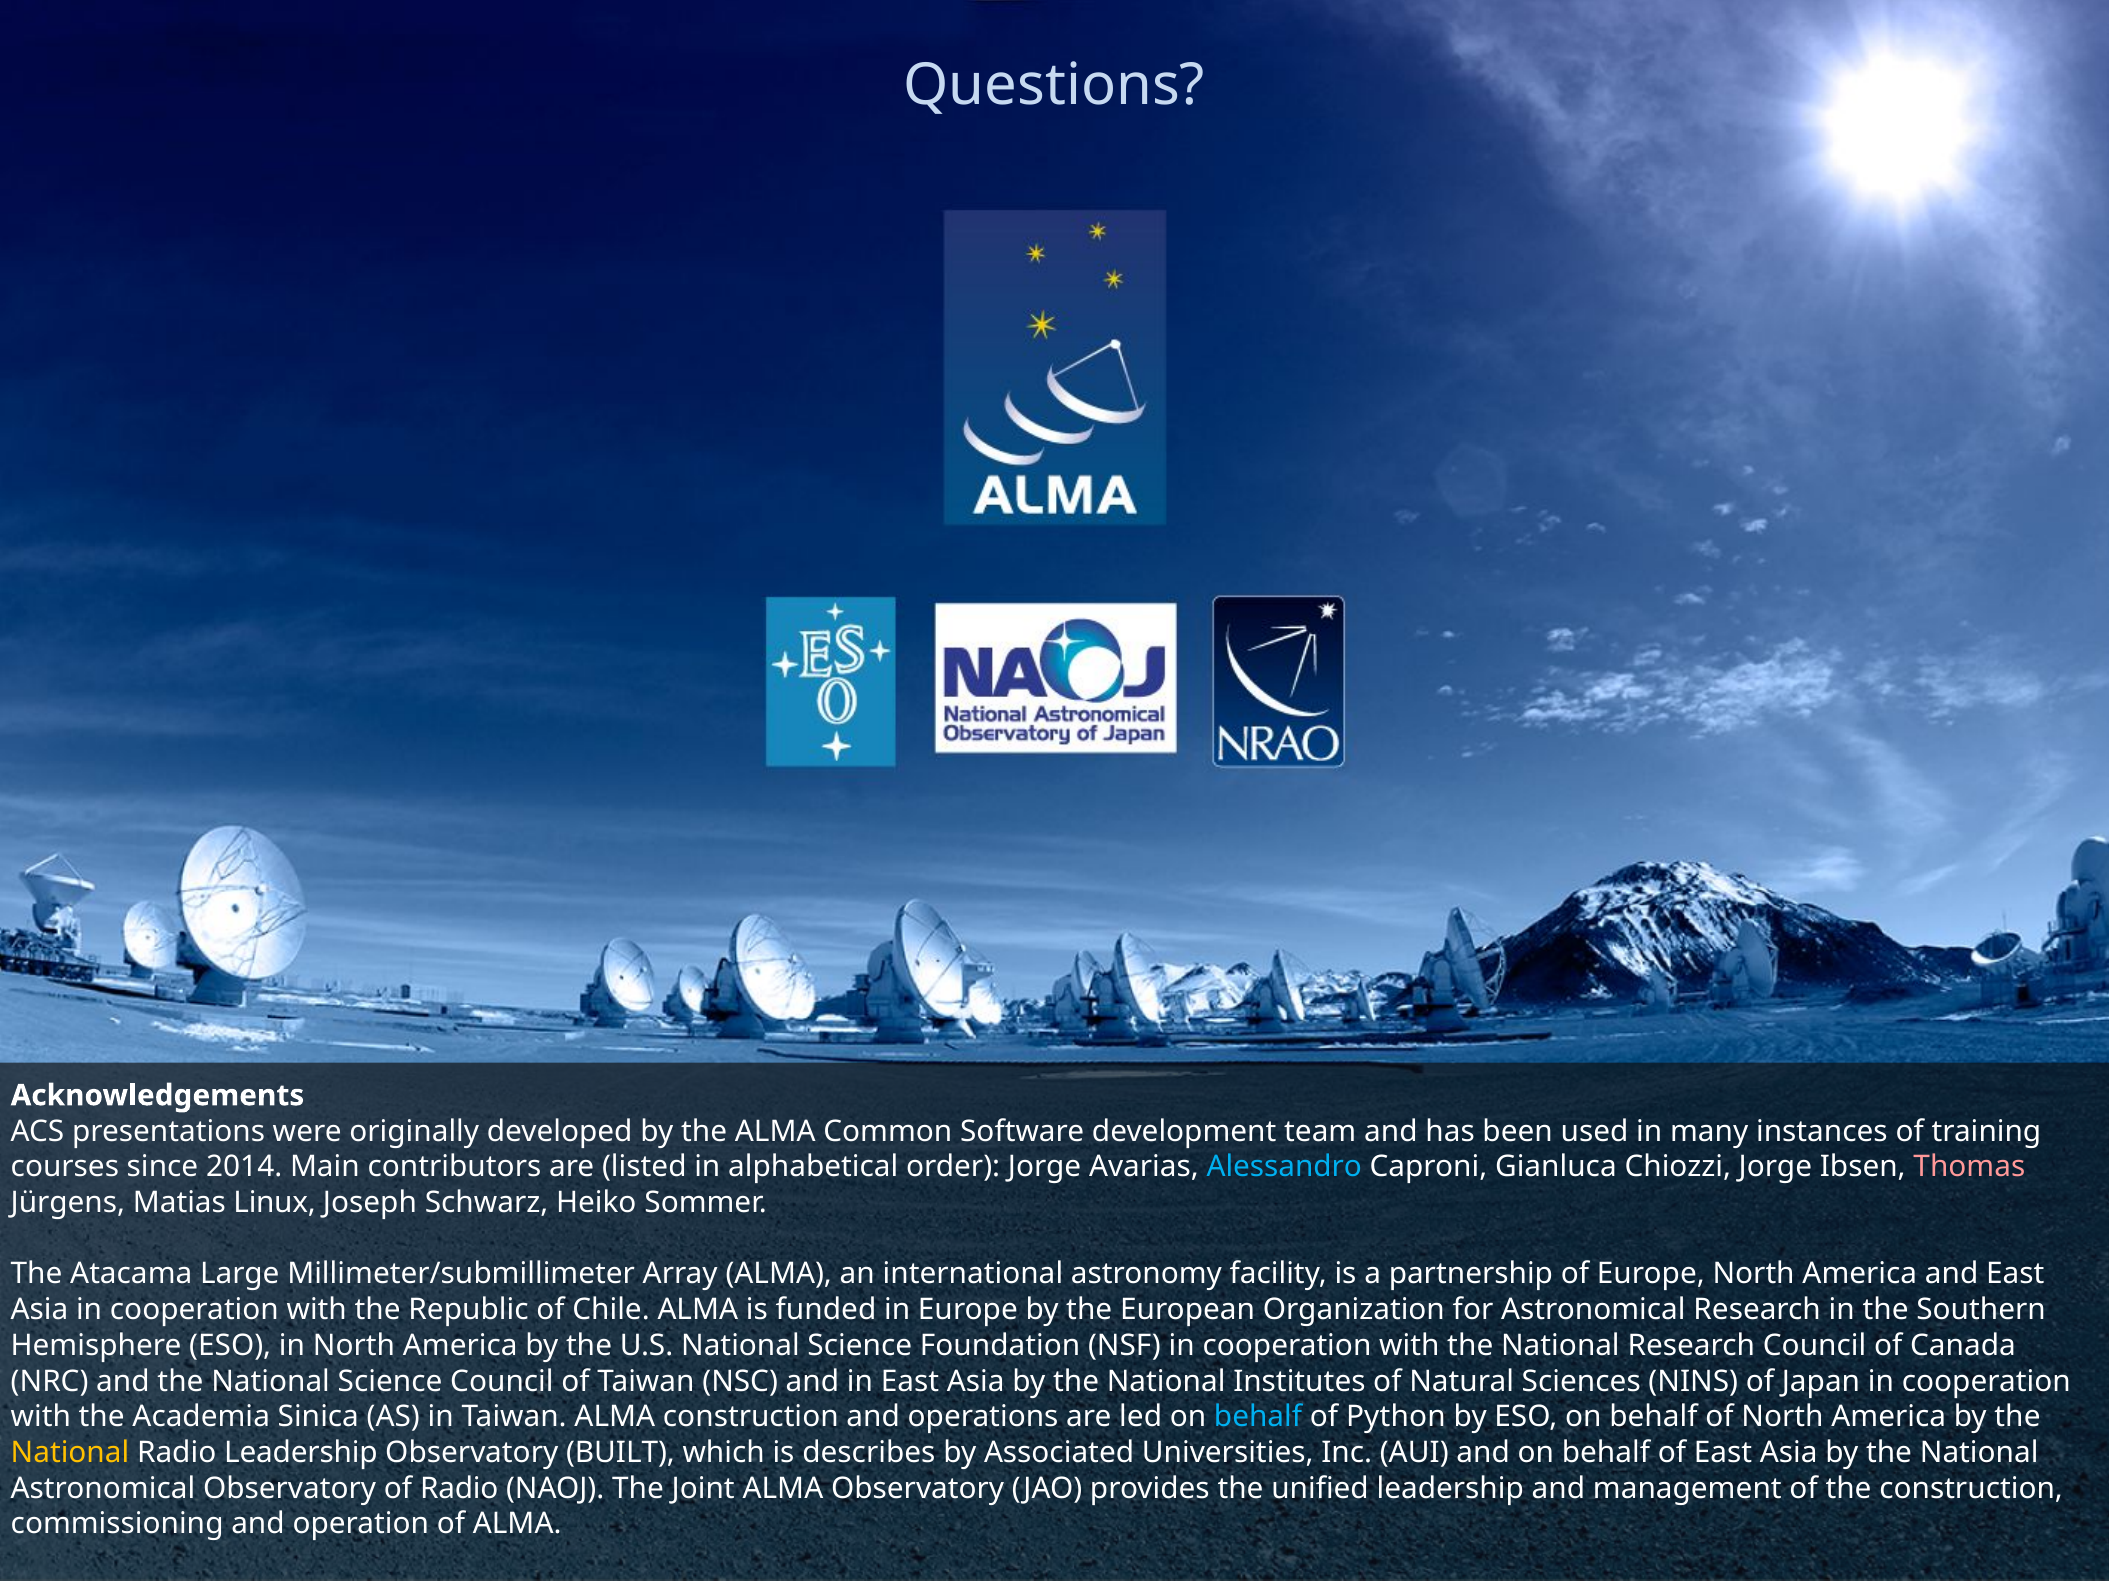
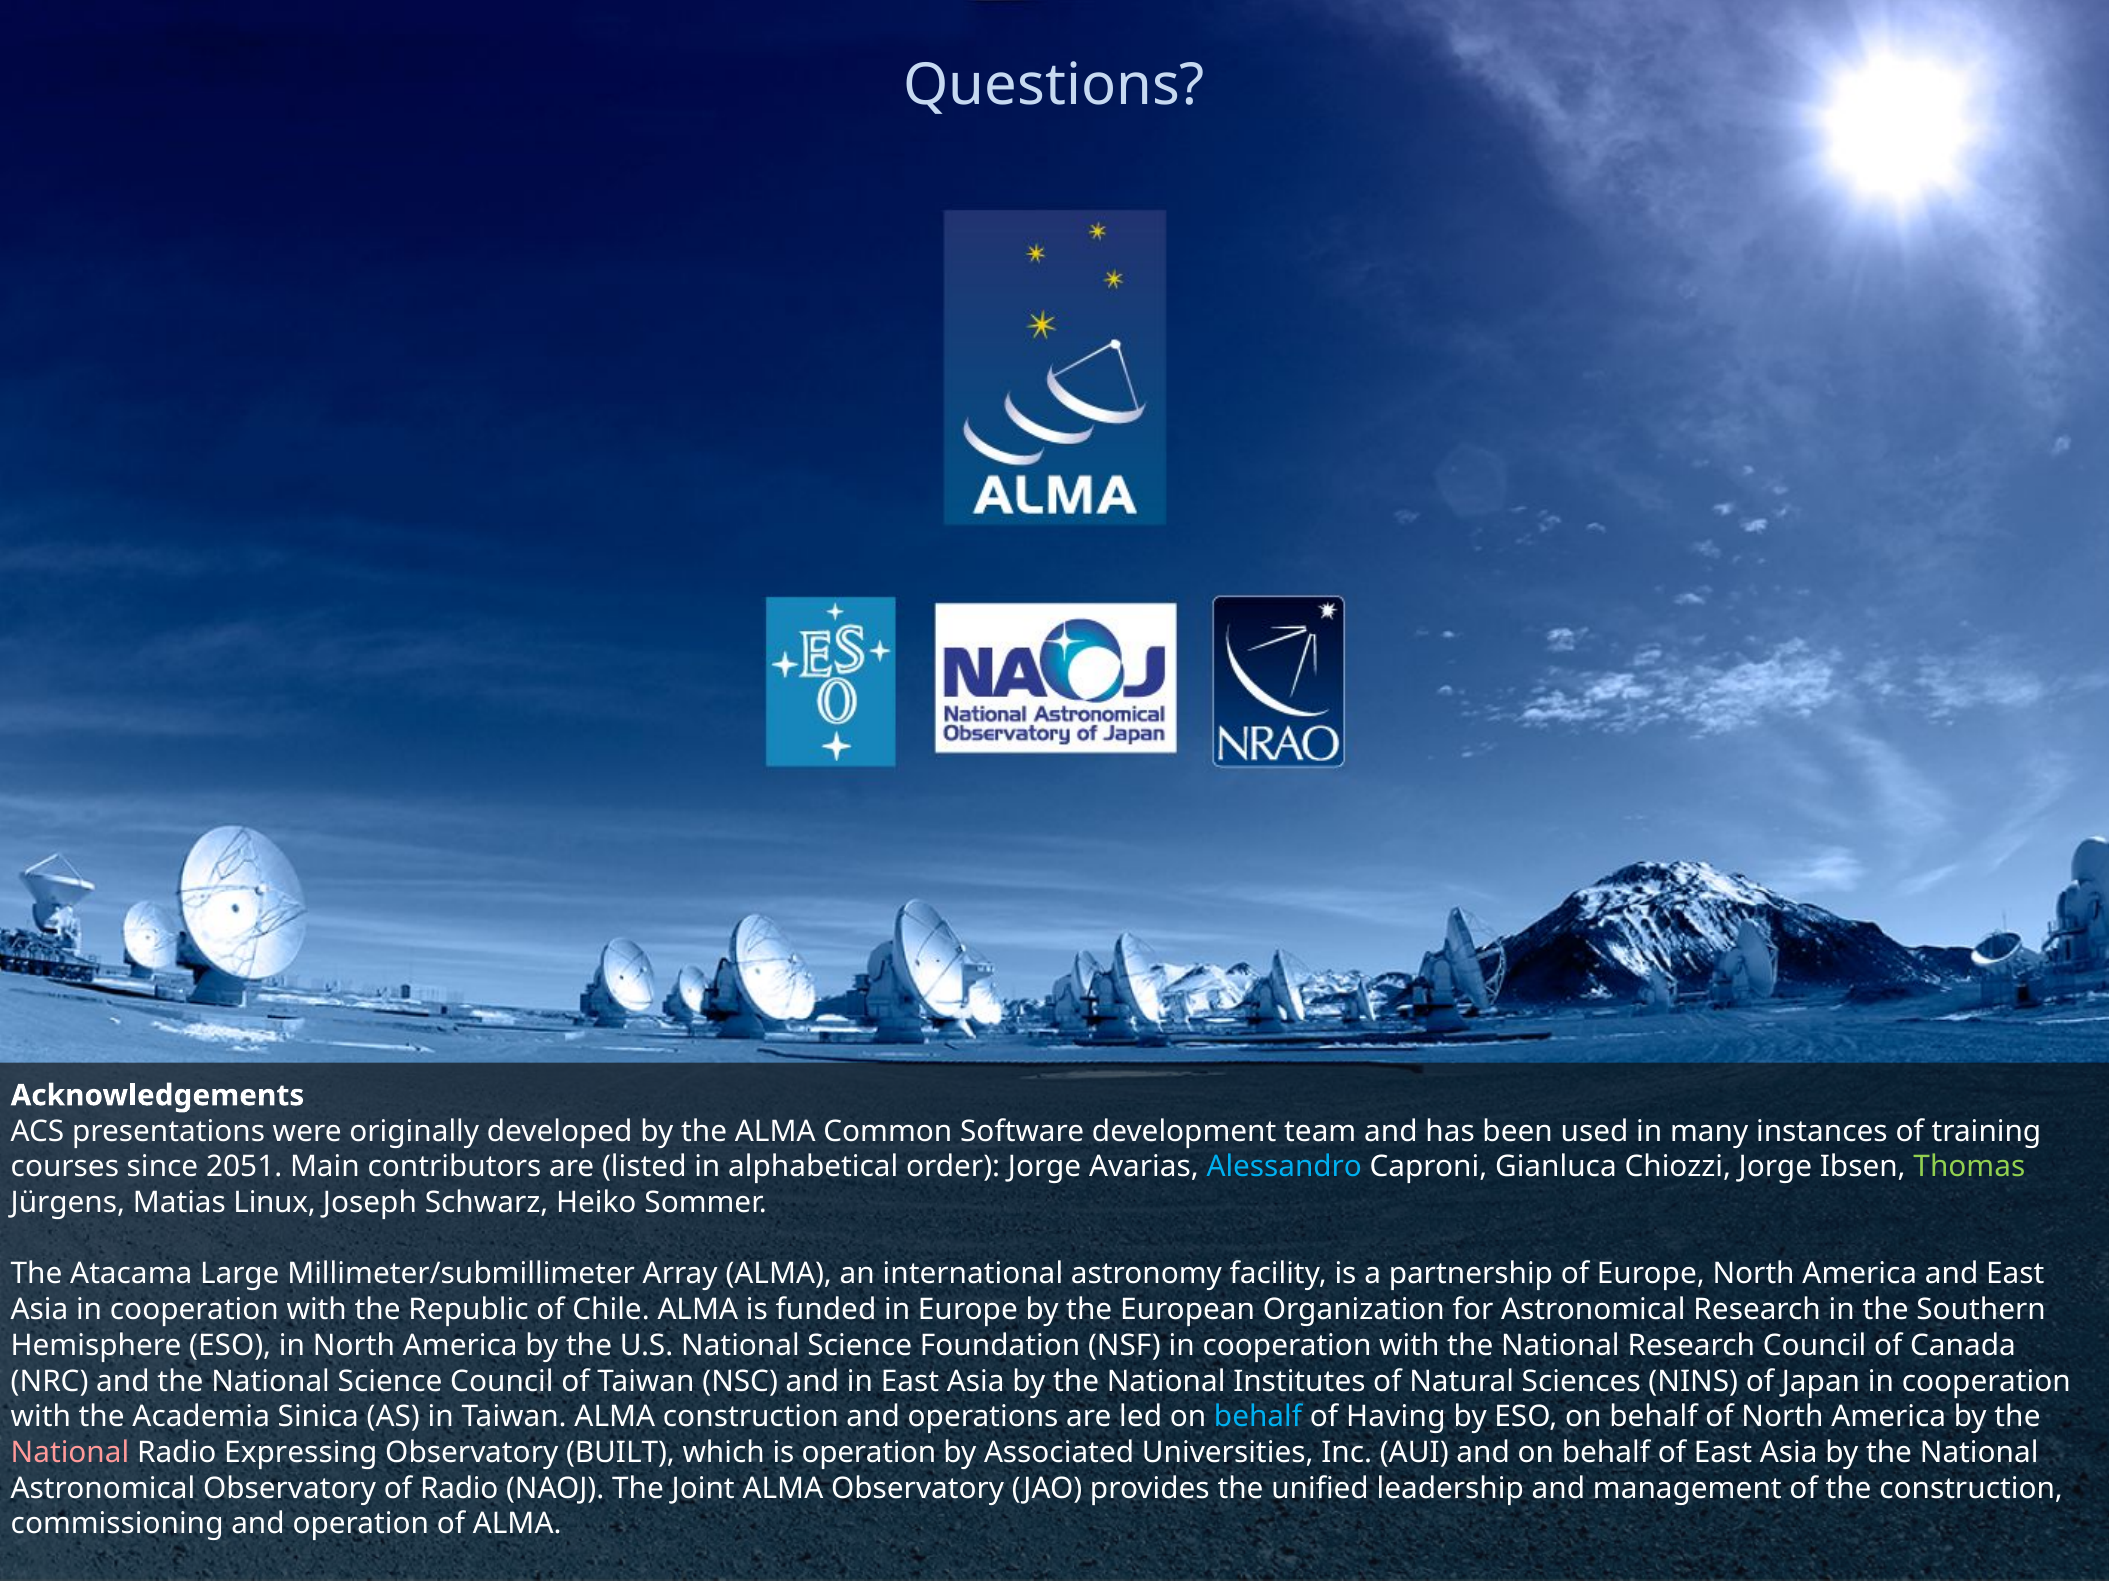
2014: 2014 -> 2051 (244, 1167)
Thomas colour: pink -> light green (1969, 1167)
Python: Python -> Having (1396, 1417)
National colour: yellow -> pink (70, 1453)
Radio Leadership: Leadership -> Expressing (301, 1453)
is describes: describes -> operation (869, 1453)
